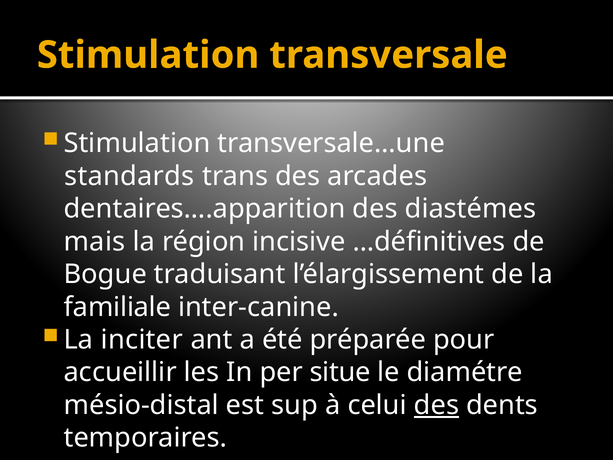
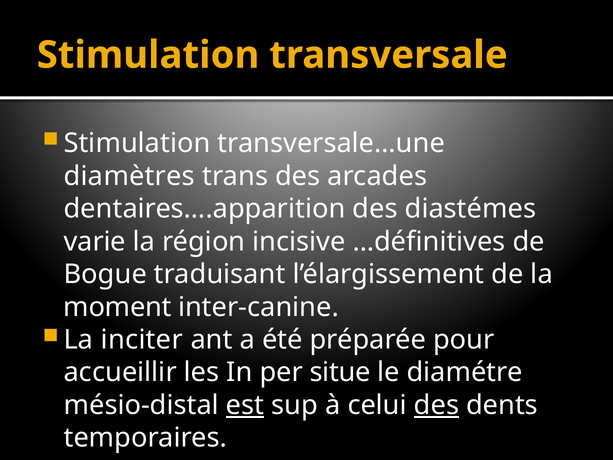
standards: standards -> diamètres (129, 176)
mais: mais -> varie (95, 241)
familiale: familiale -> moment (117, 307)
est underline: none -> present (245, 405)
